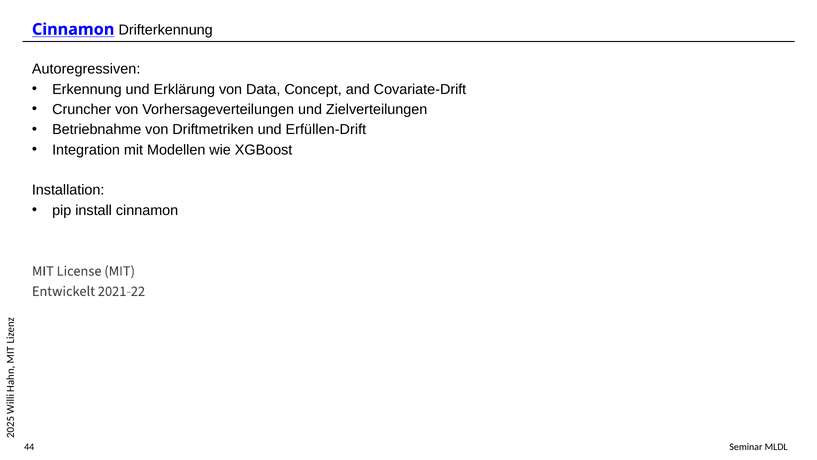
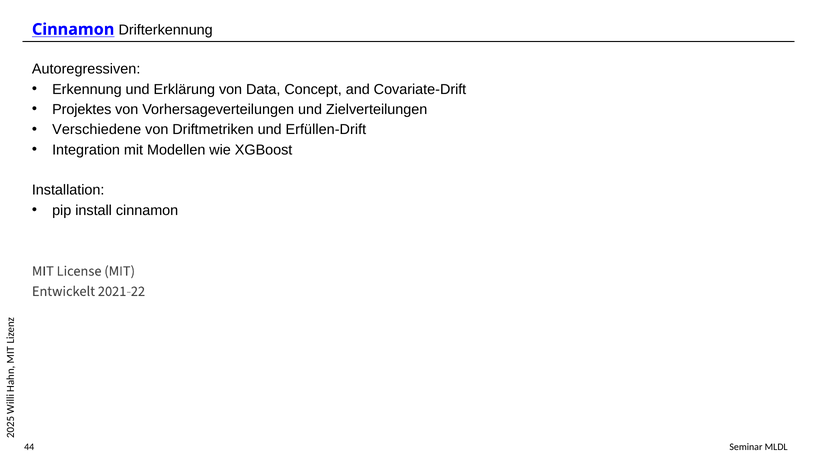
Cruncher: Cruncher -> Projektes (82, 109)
Betriebnahme: Betriebnahme -> Verschiedene (97, 129)
